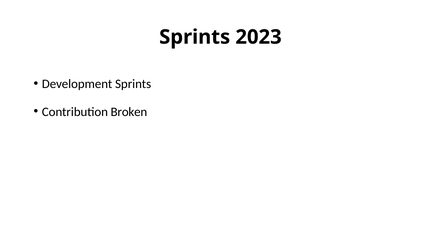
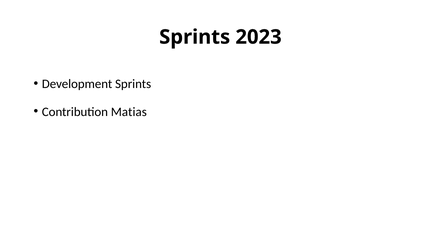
Broken: Broken -> Matias (129, 112)
